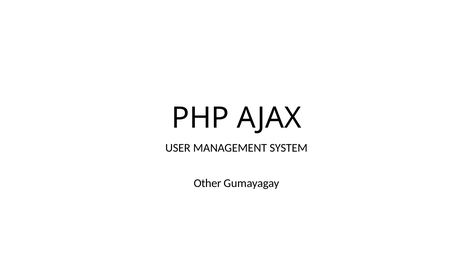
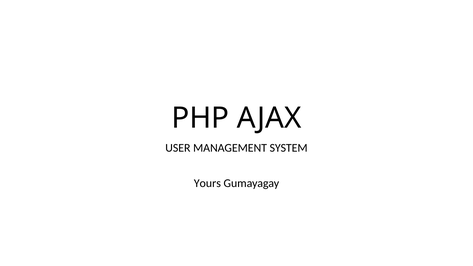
Other: Other -> Yours (207, 183)
